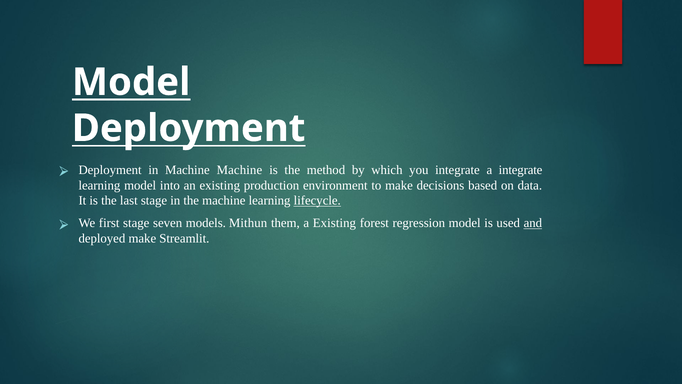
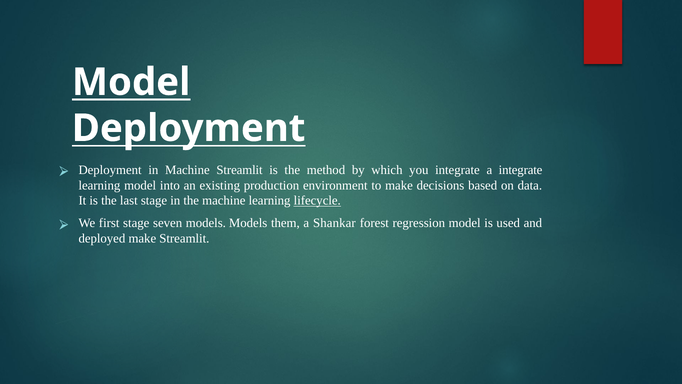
Machine Machine: Machine -> Streamlit (240, 170)
models Mithun: Mithun -> Models (248, 223)
a Existing: Existing -> Shankar (334, 223)
and underline: present -> none (533, 223)
